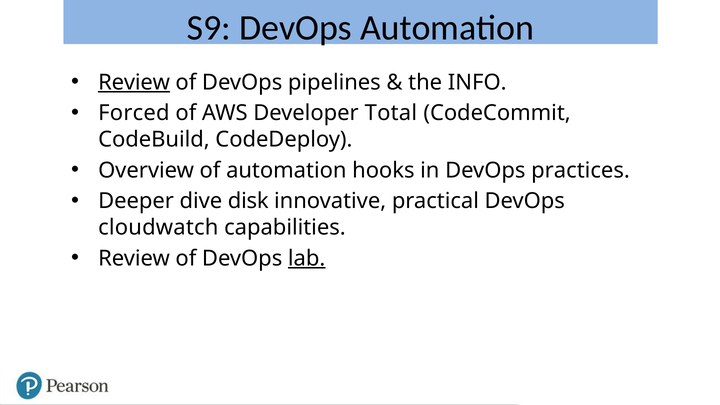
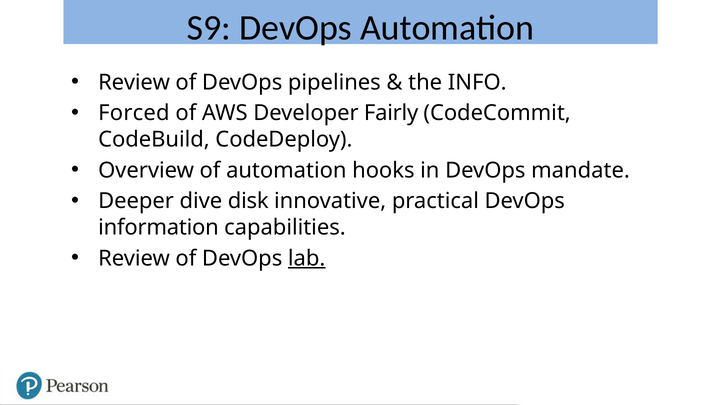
Review underline: present -> none (134, 82)
Total: Total -> Fairly (391, 113)
practices: practices -> mandate (581, 170)
cloudwatch: cloudwatch -> information (159, 228)
